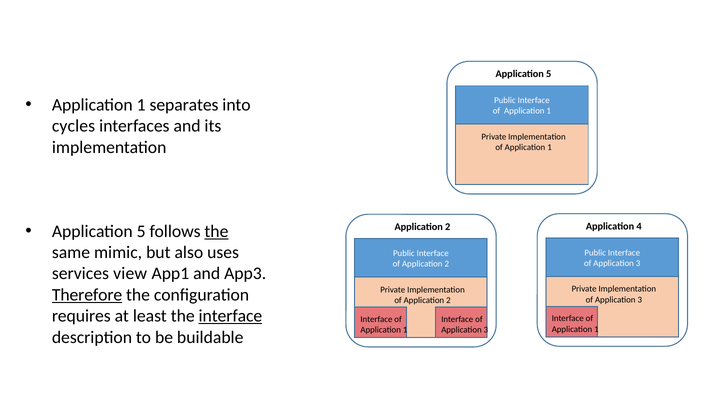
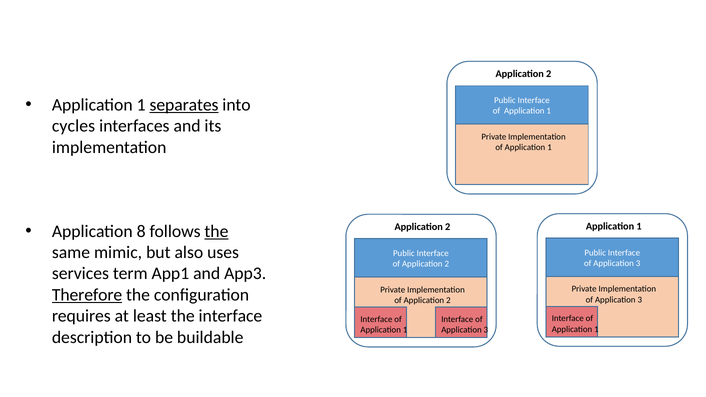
5: 5 -> 2 (549, 74)
separates underline: none -> present (184, 105)
4: 4 -> 1 (639, 226)
5: 5 -> 8 (141, 231)
view: view -> term (130, 274)
interface underline: present -> none (230, 316)
